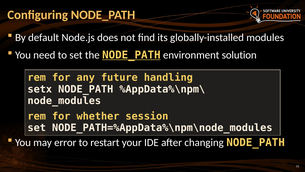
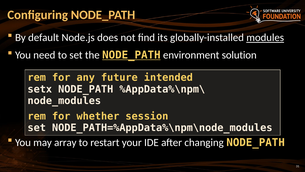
modules underline: none -> present (265, 38)
handling: handling -> intended (168, 77)
error: error -> array (65, 142)
